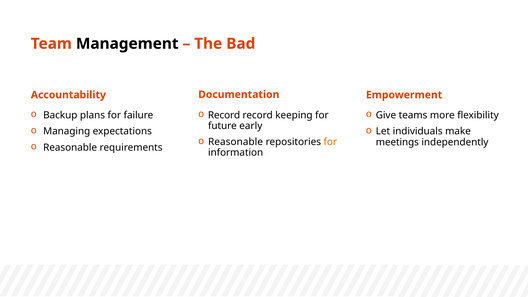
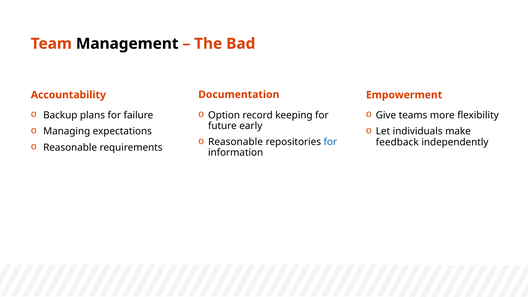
Record: Record -> Option (224, 115)
for colour: orange -> blue (330, 142)
meetings: meetings -> feedback (397, 142)
